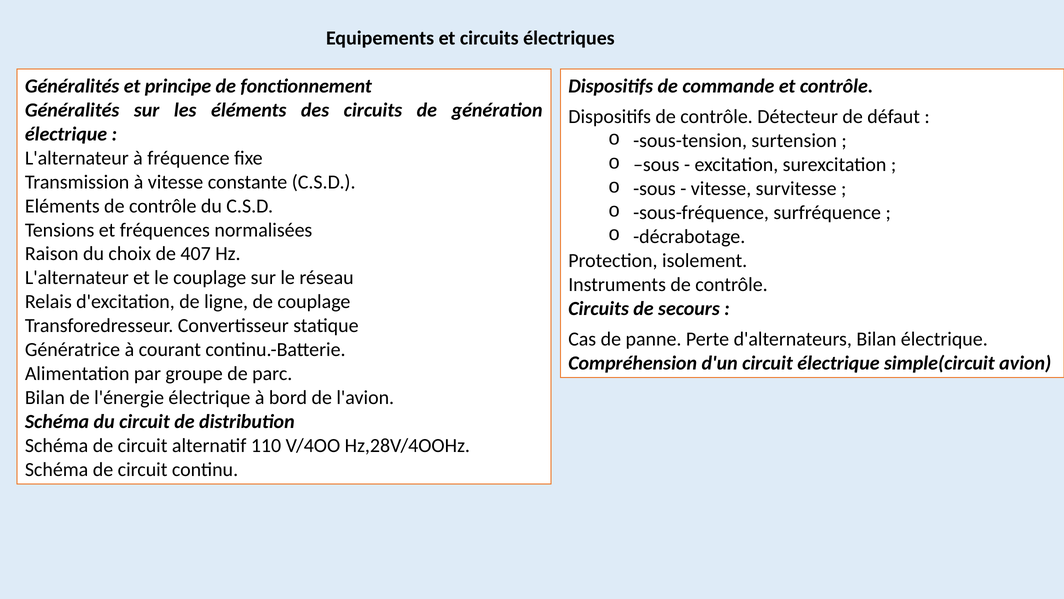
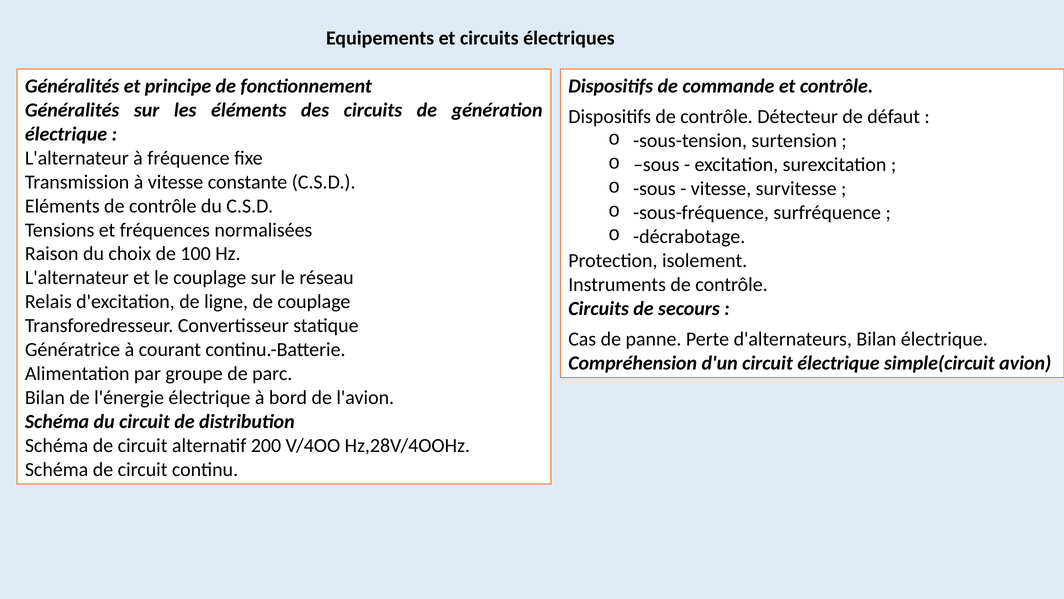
407: 407 -> 100 (196, 254)
110: 110 -> 200 (266, 445)
